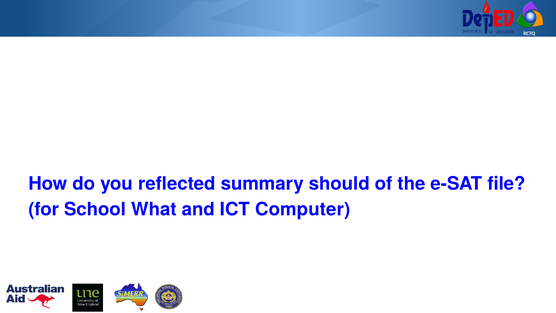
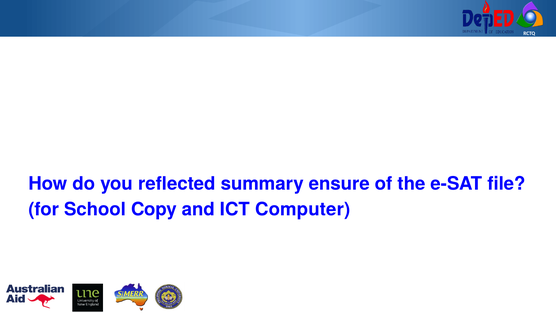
should: should -> ensure (339, 183)
What: What -> Copy (154, 209)
